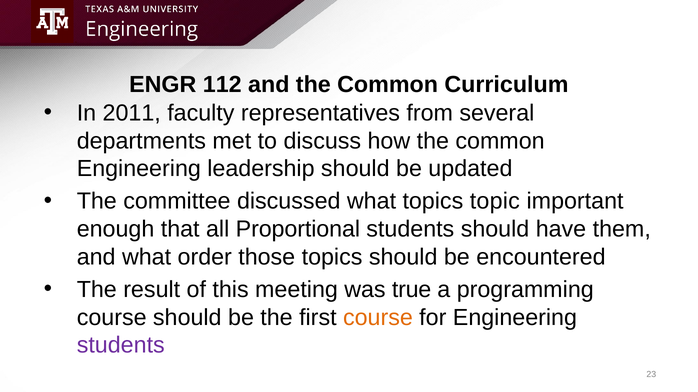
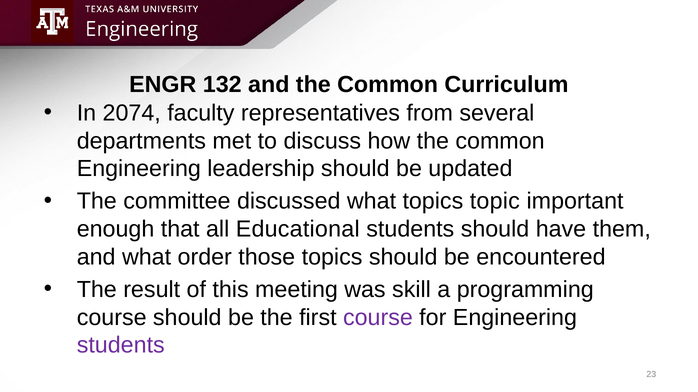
112: 112 -> 132 (222, 85)
2011: 2011 -> 2074 (132, 113)
Proportional: Proportional -> Educational (298, 230)
true: true -> skill (412, 290)
course colour: orange -> purple (378, 318)
